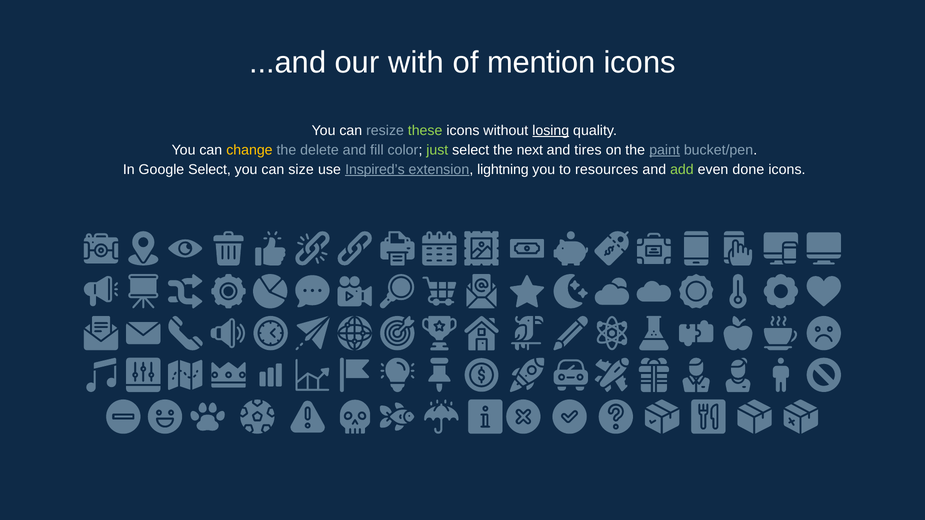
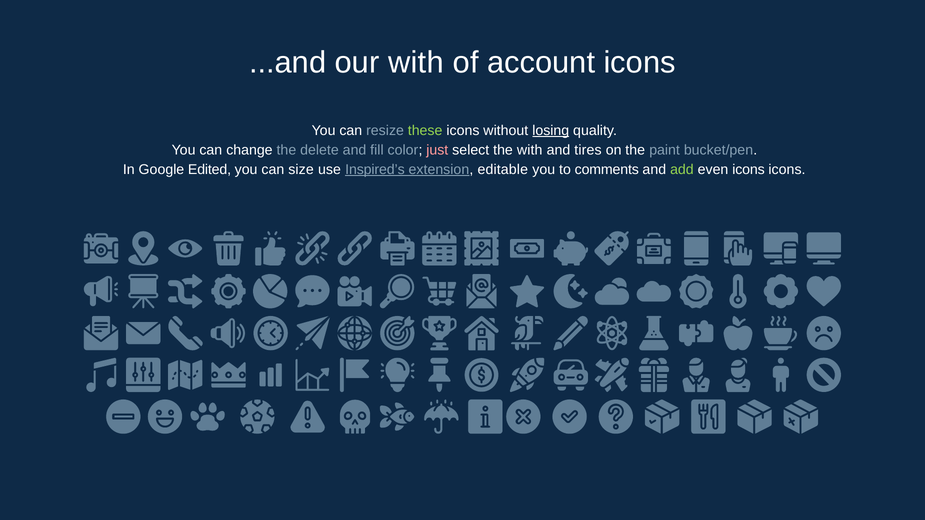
mention: mention -> account (541, 63)
change colour: yellow -> white (249, 150)
just colour: light green -> pink (437, 150)
the next: next -> with (530, 150)
paint underline: present -> none (665, 150)
Google Select: Select -> Edited (210, 170)
lightning: lightning -> editable (503, 170)
resources: resources -> comments (607, 170)
even done: done -> icons (748, 170)
